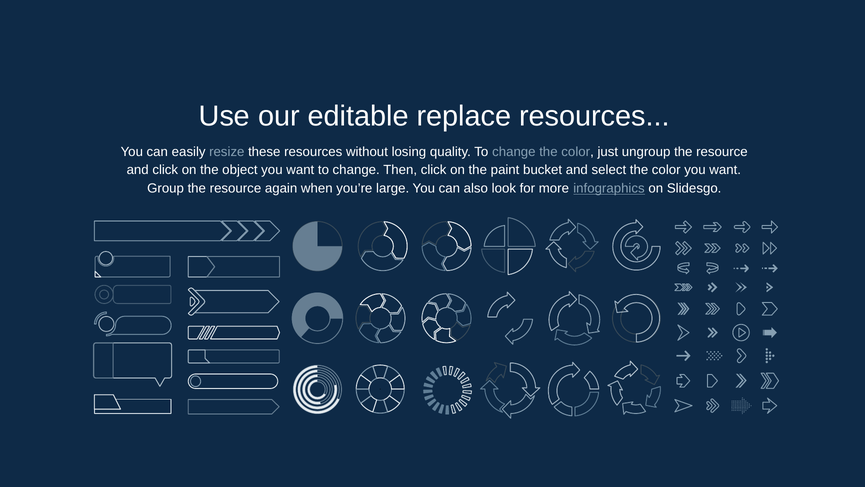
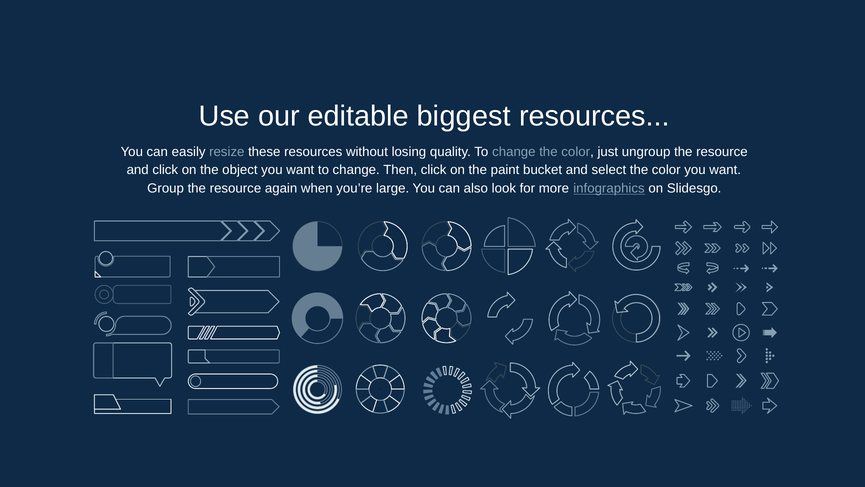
replace: replace -> biggest (464, 116)
